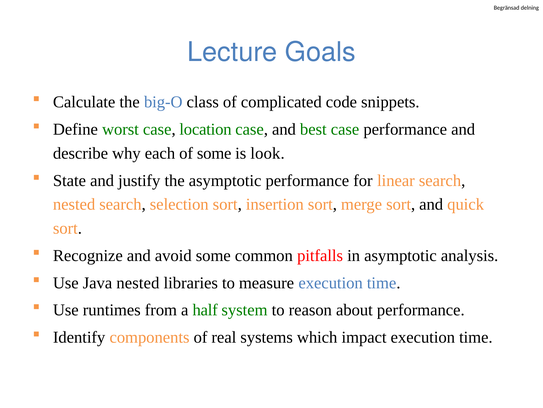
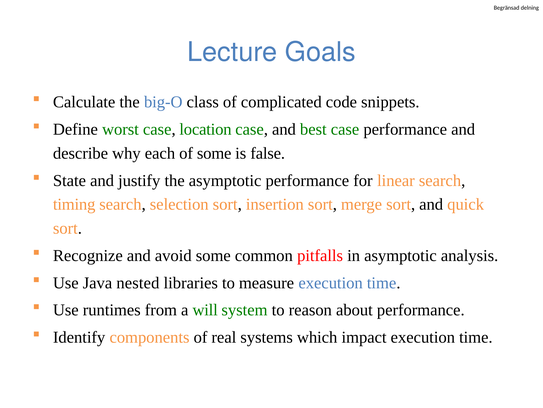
look: look -> false (268, 153)
nested: nested -> timing (74, 204)
half: half -> will (205, 310)
